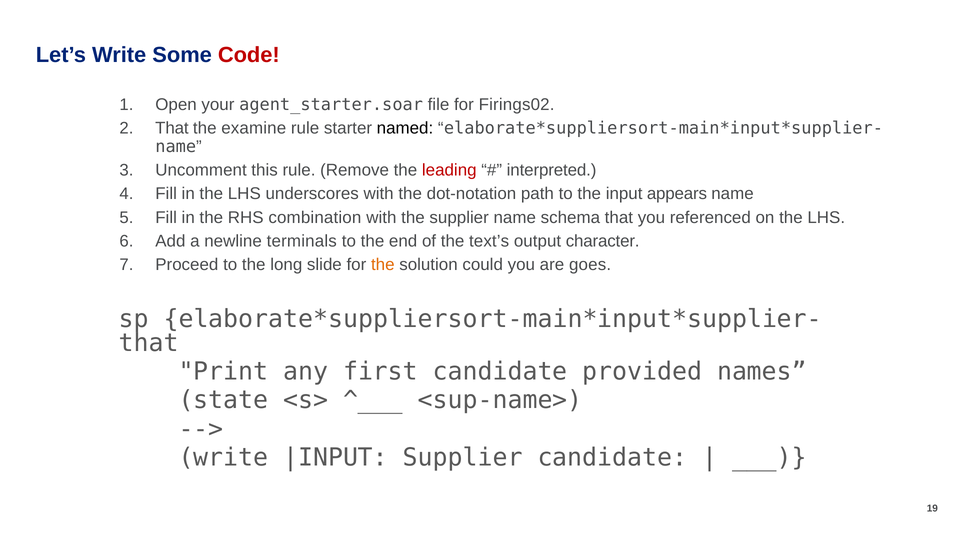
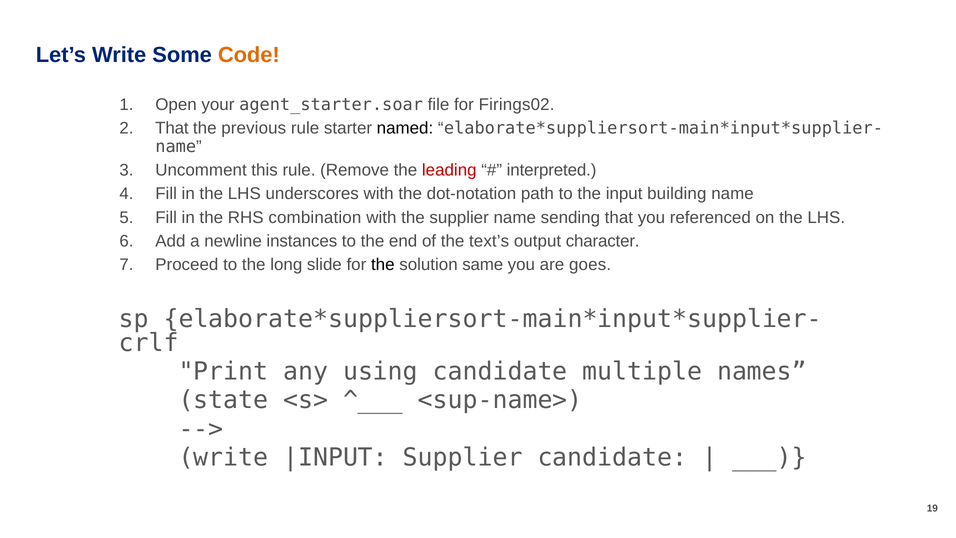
Code colour: red -> orange (249, 55)
examine: examine -> previous (254, 128)
appears: appears -> building (677, 194)
schema: schema -> sending (570, 217)
terminals: terminals -> instances (302, 241)
the colour: orange -> black (383, 265)
could: could -> same (483, 265)
that: that -> crlf (149, 343)
first: first -> using (380, 371)
provided: provided -> multiple (642, 371)
